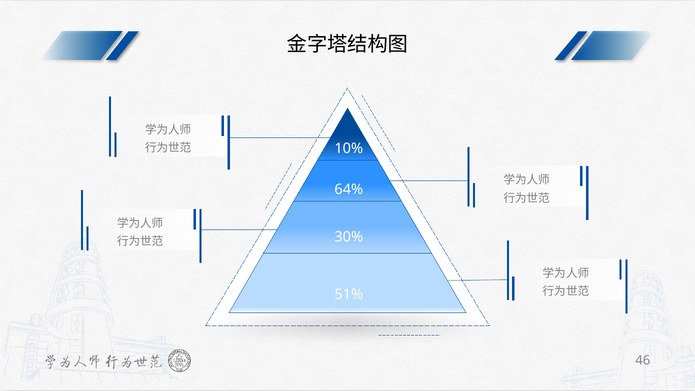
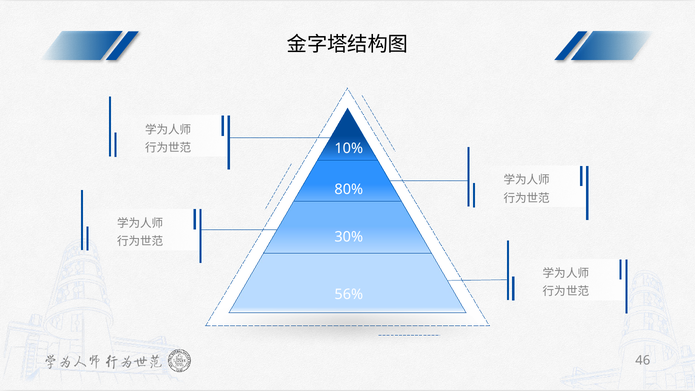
64%: 64% -> 80% (349, 189)
51%: 51% -> 56% (349, 294)
